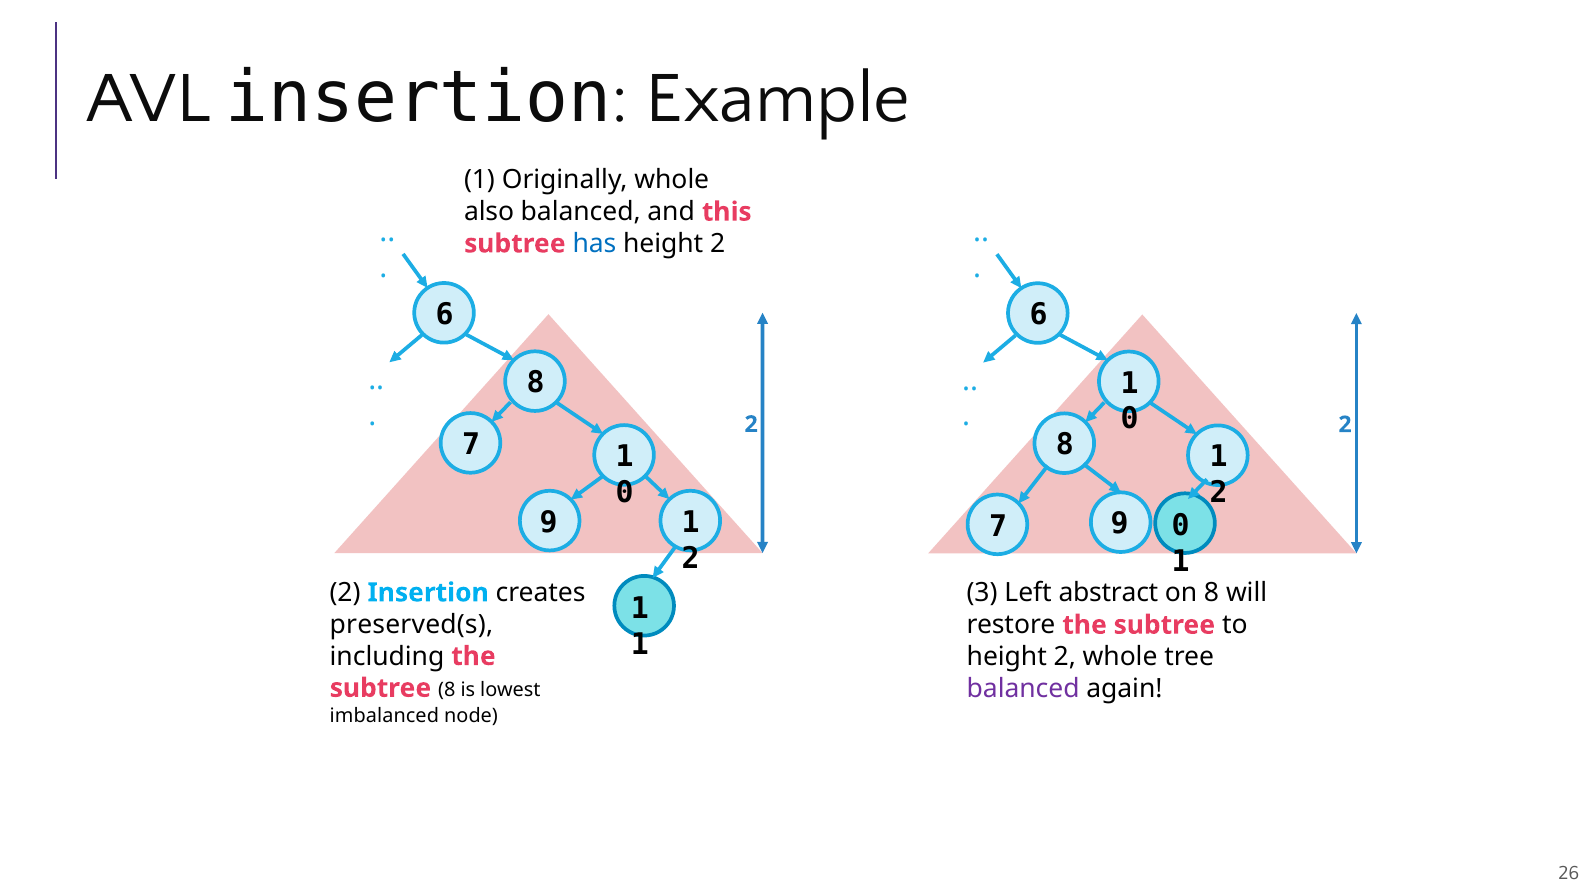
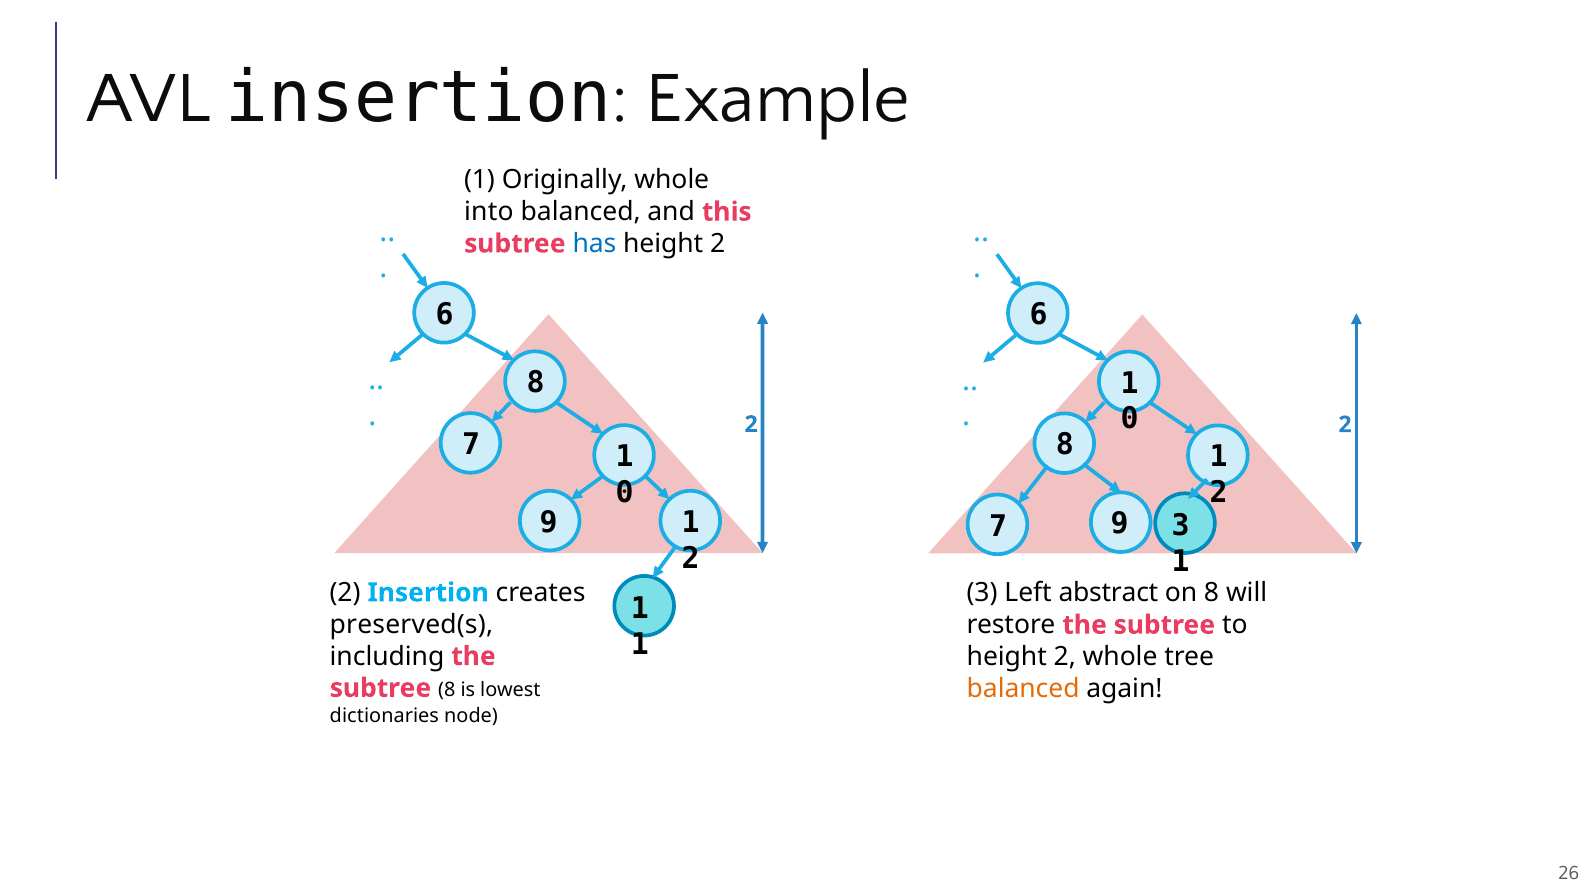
also: also -> into (489, 212)
7 0: 0 -> 3 (1181, 526)
balanced colour: purple -> orange (1023, 689)
imbalanced: imbalanced -> dictionaries (384, 715)
